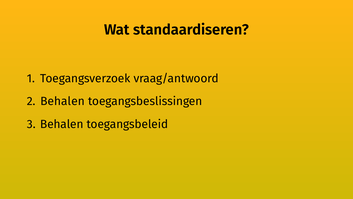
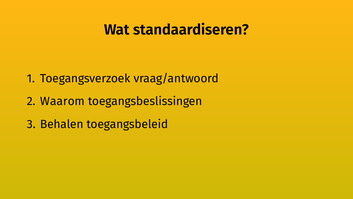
Behalen: Behalen -> Waarom (63, 101)
